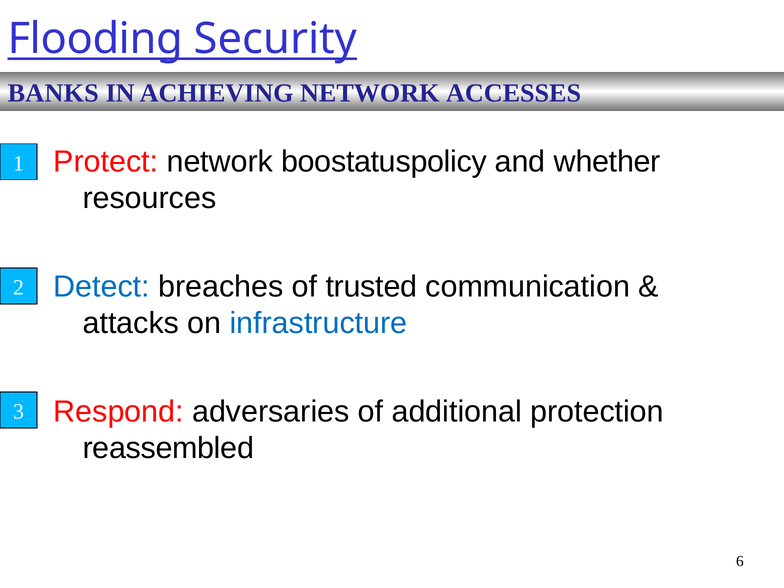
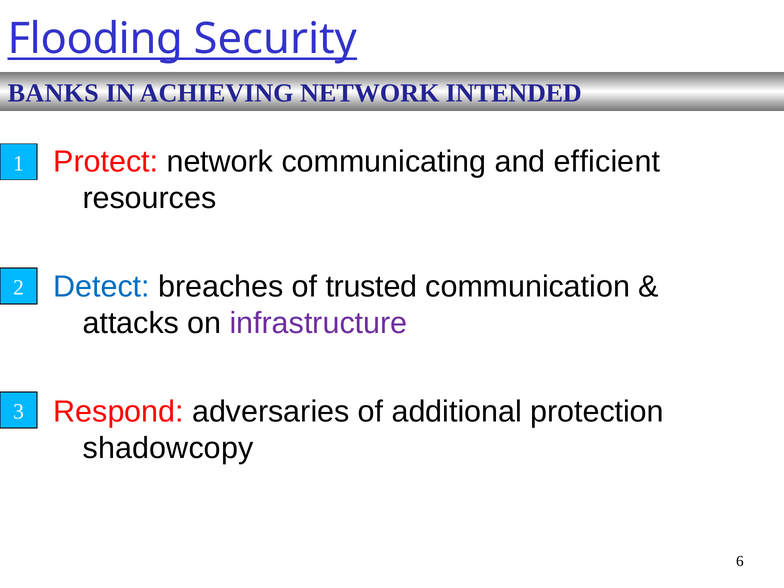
ACCESSES: ACCESSES -> INTENDED (514, 93)
boostatuspolicy: boostatuspolicy -> communicating (384, 162)
whether: whether -> efficient (607, 162)
infrastructure colour: blue -> purple (318, 323)
reassembled: reassembled -> shadowcopy (168, 448)
